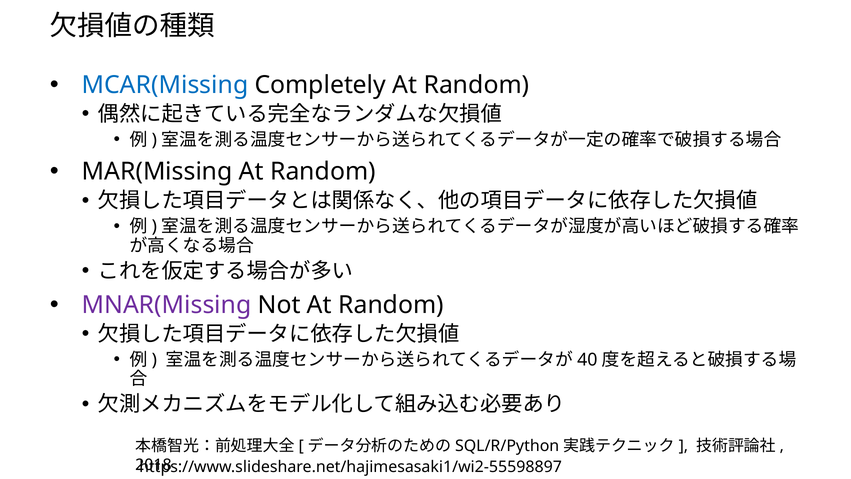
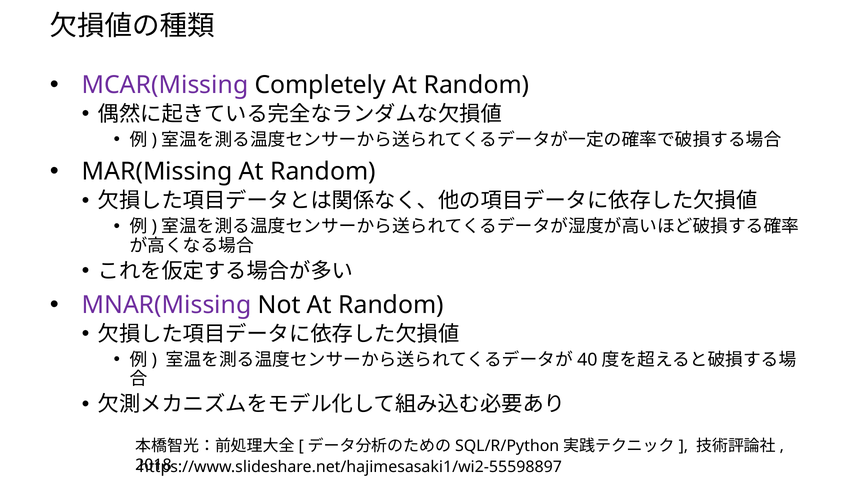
MCAR(Missing colour: blue -> purple (165, 85)
